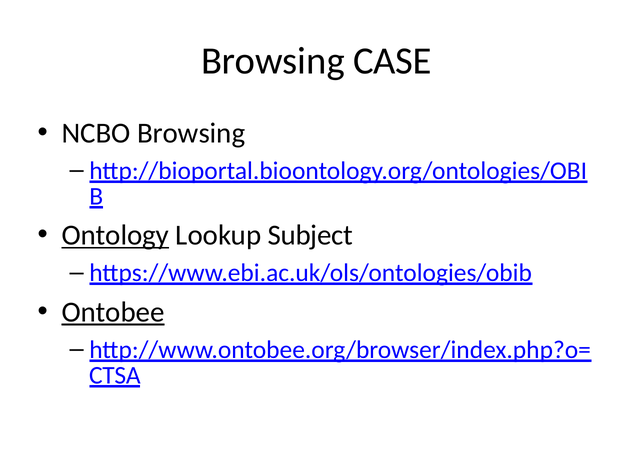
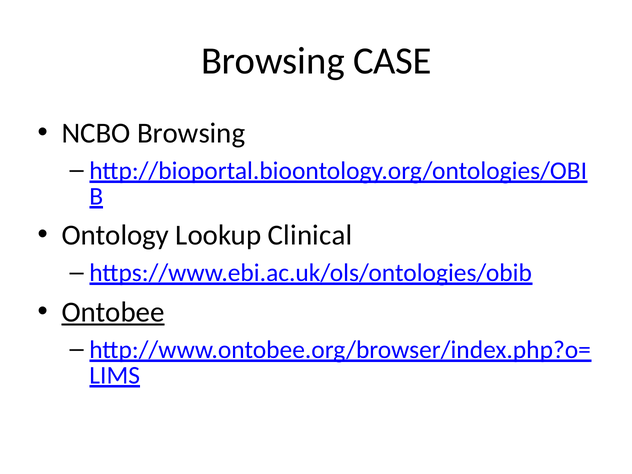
Ontology underline: present -> none (115, 235)
Subject: Subject -> Clinical (310, 235)
CTSA: CTSA -> LIMS (115, 375)
